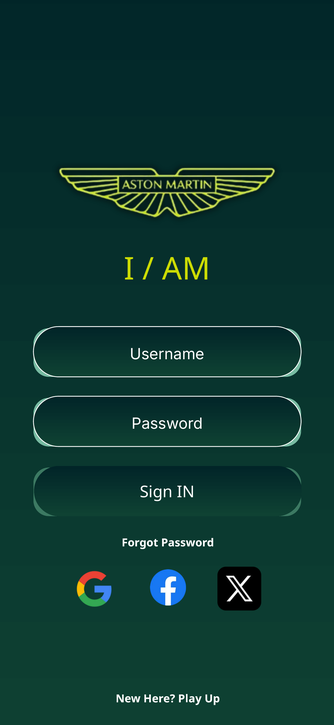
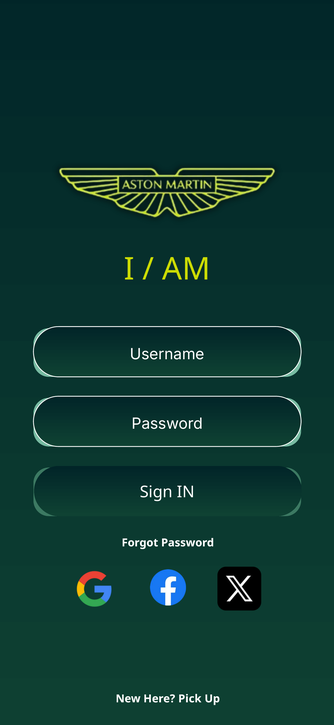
Play: Play -> Pick (190, 698)
